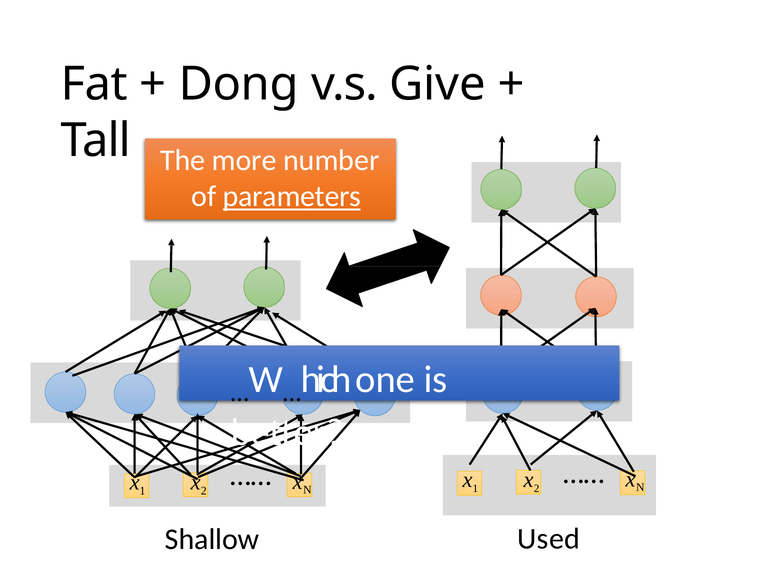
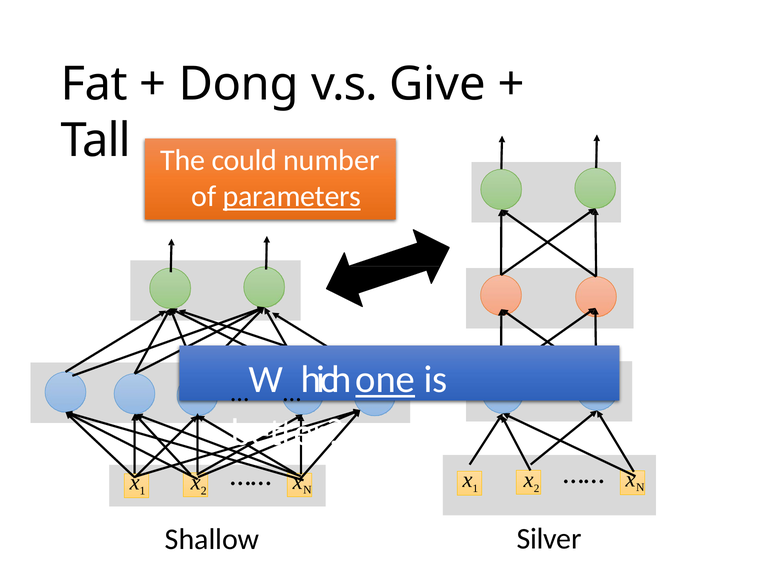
more: more -> could (244, 161)
one underline: none -> present (385, 380)
Used: Used -> Silver (549, 539)
